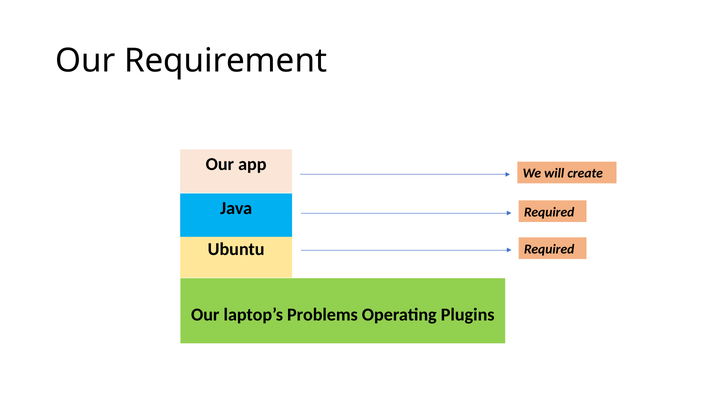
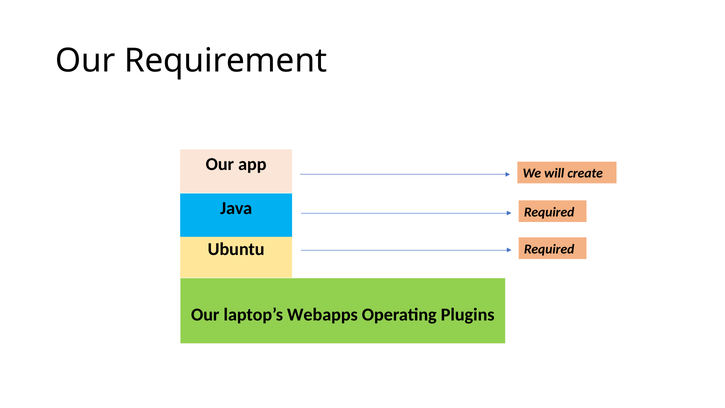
Problems: Problems -> Webapps (322, 315)
